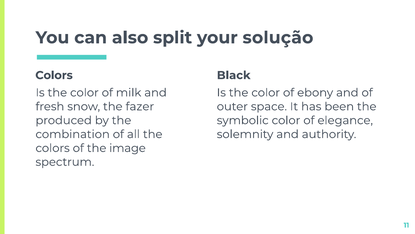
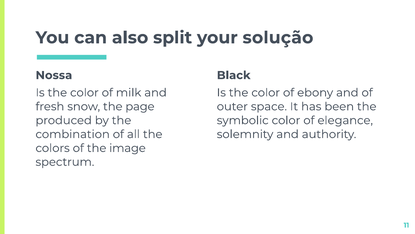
Colors: Colors -> Nossa (54, 75)
fazer: fazer -> page (140, 106)
